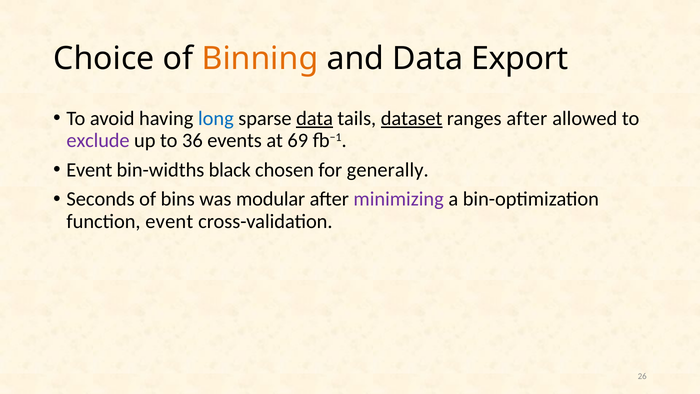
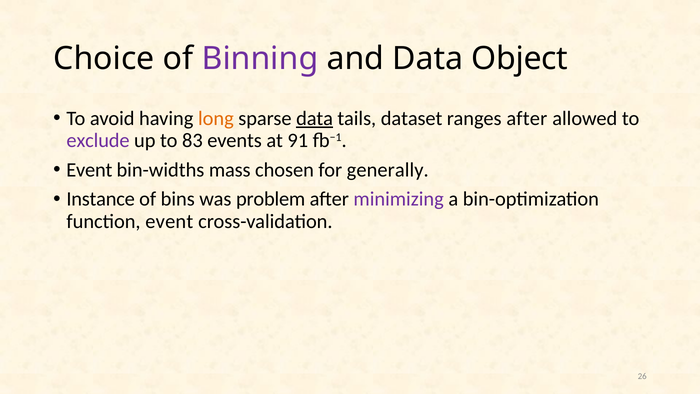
Binning colour: orange -> purple (260, 59)
Export: Export -> Object (520, 59)
long colour: blue -> orange (216, 118)
dataset underline: present -> none (412, 118)
36: 36 -> 83 (192, 140)
69: 69 -> 91 (298, 140)
black: black -> mass (230, 170)
Seconds: Seconds -> Instance (101, 199)
modular: modular -> problem (271, 199)
